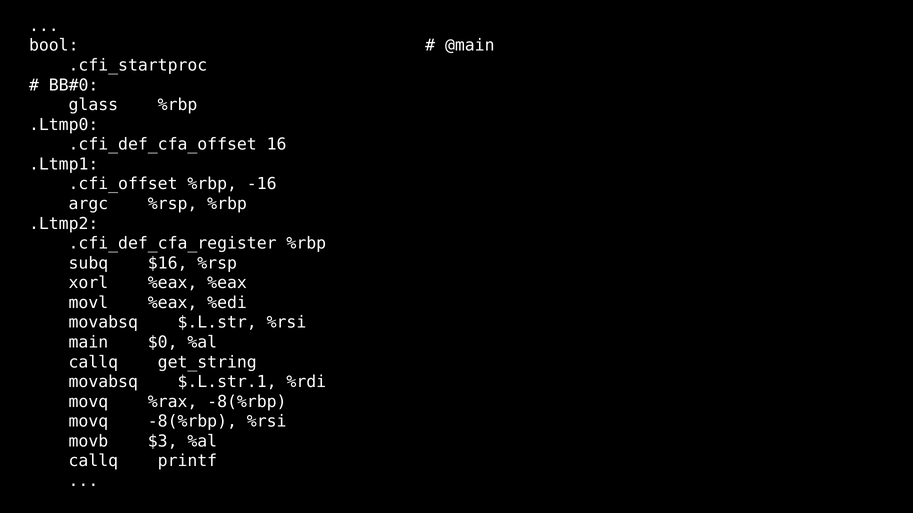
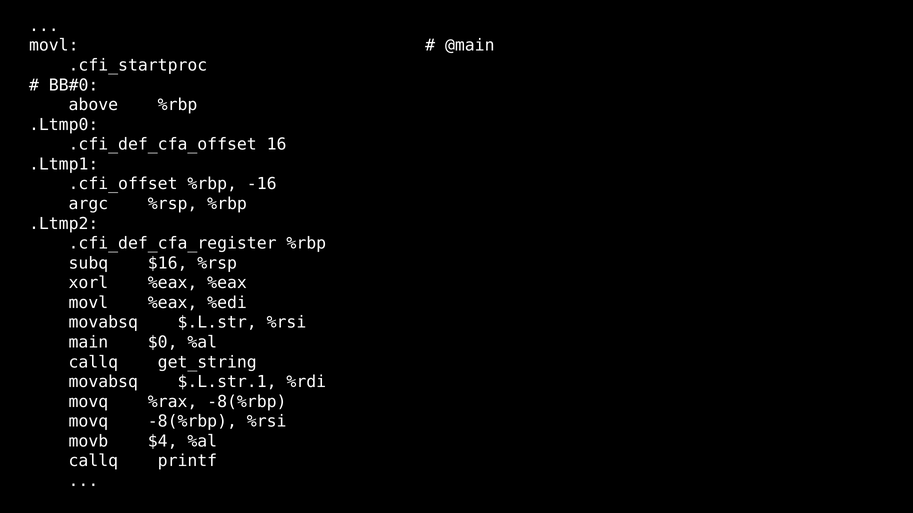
bool: bool -> movl (54, 46)
glass: glass -> above (93, 105)
$3: $3 -> $4 (163, 442)
